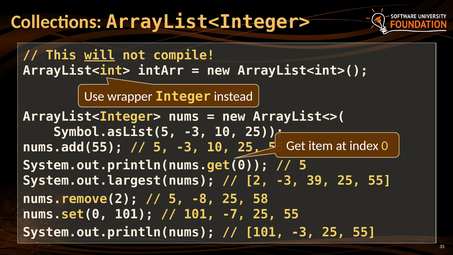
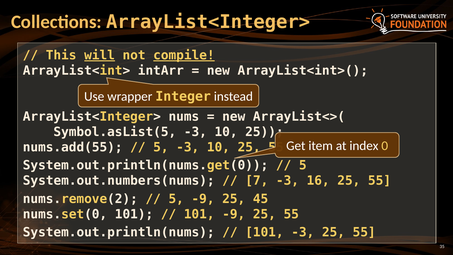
compile underline: none -> present (184, 55)
System.out.largest(nums: System.out.largest(nums -> System.out.numbers(nums (119, 181)
2: 2 -> 7 (257, 181)
39: 39 -> 16 (318, 181)
5 -8: -8 -> -9 (203, 199)
58: 58 -> 45 (261, 199)
101 -7: -7 -> -9 (234, 214)
